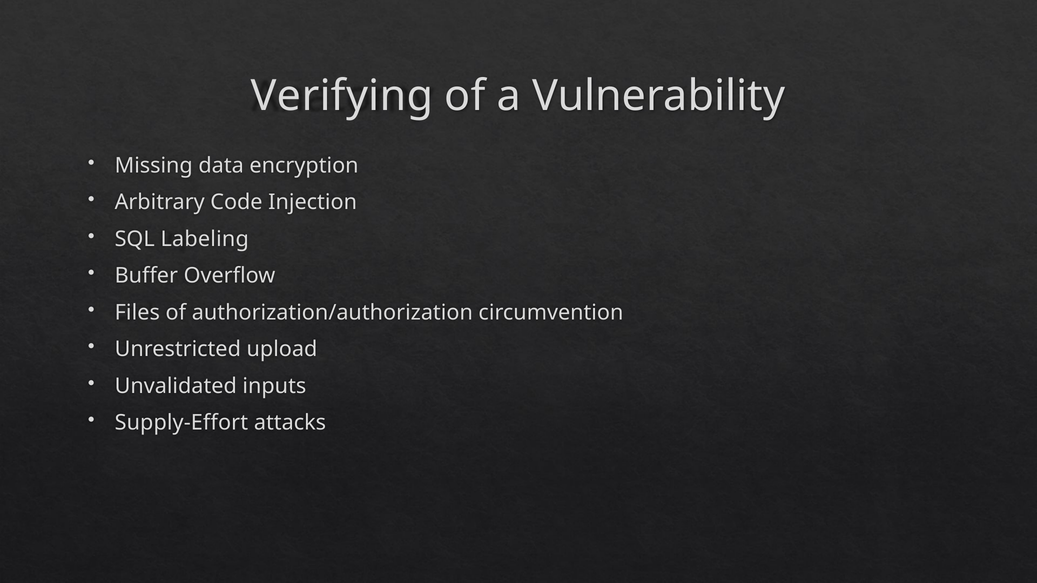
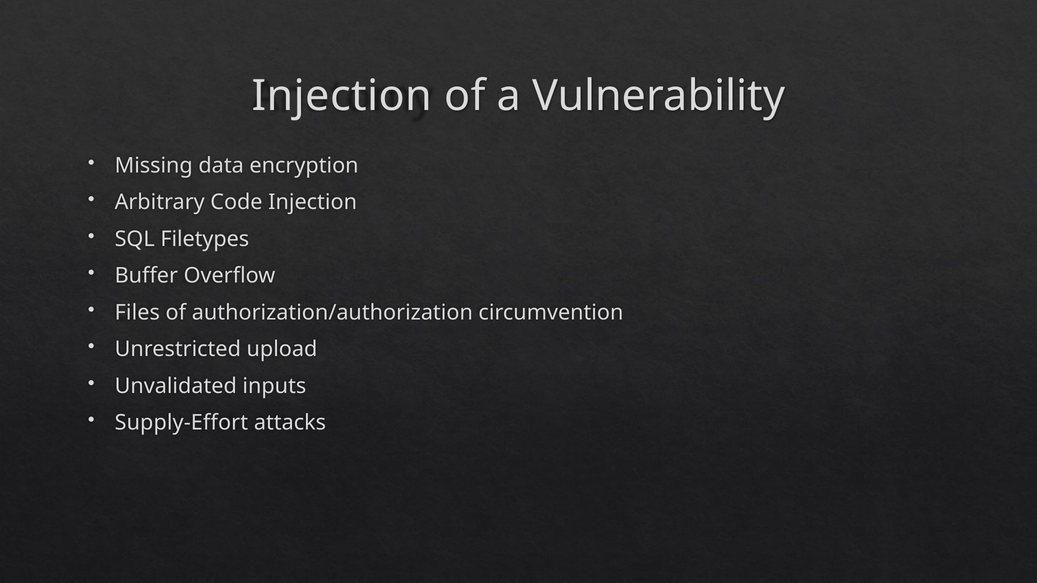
Verifying: Verifying -> Injection (342, 96)
Labeling: Labeling -> Filetypes (205, 239)
